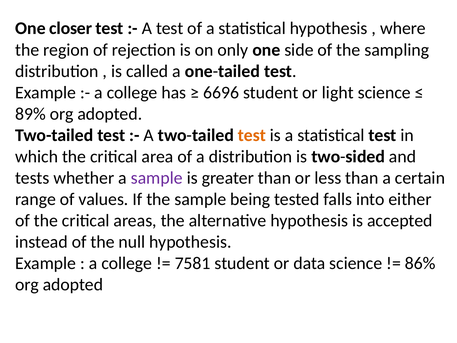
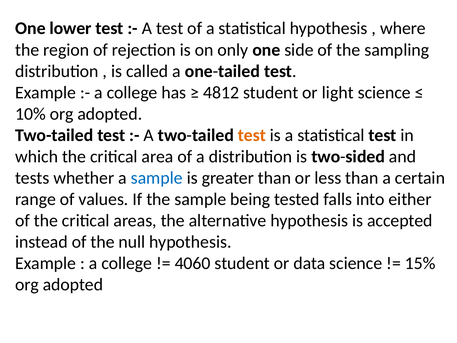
closer: closer -> lower (71, 28)
6696: 6696 -> 4812 (221, 92)
89%: 89% -> 10% (31, 114)
sample colour: purple -> blue (157, 178)
7581: 7581 -> 4060 (193, 263)
86%: 86% -> 15% (420, 263)
